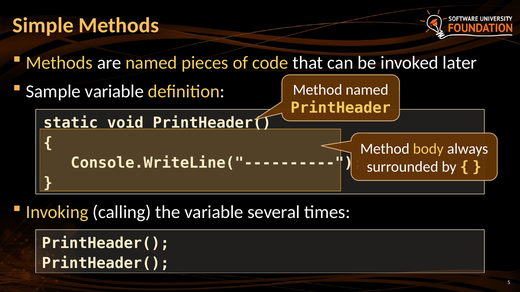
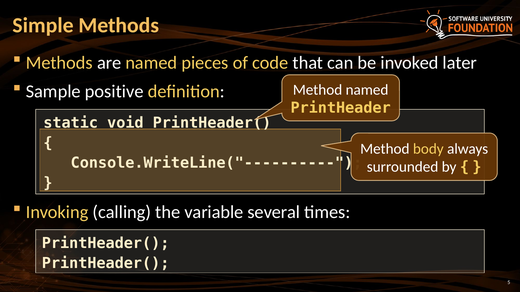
Sample variable: variable -> positive (114, 92)
